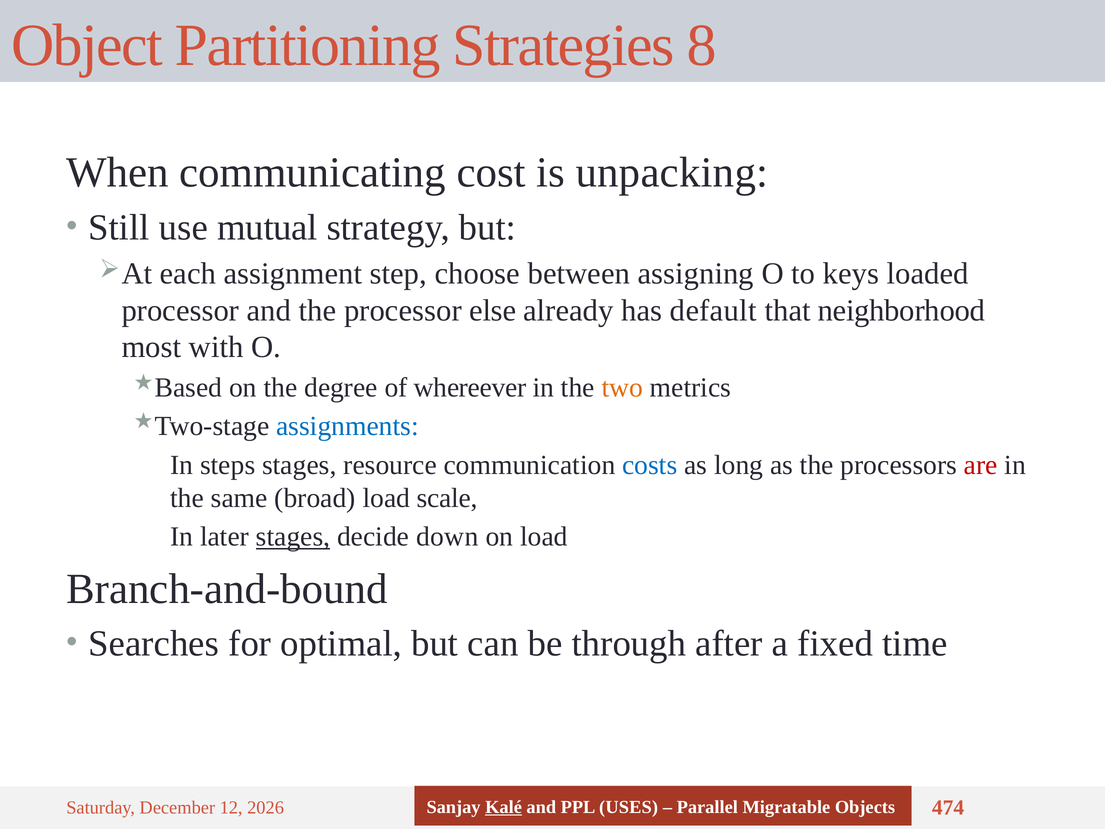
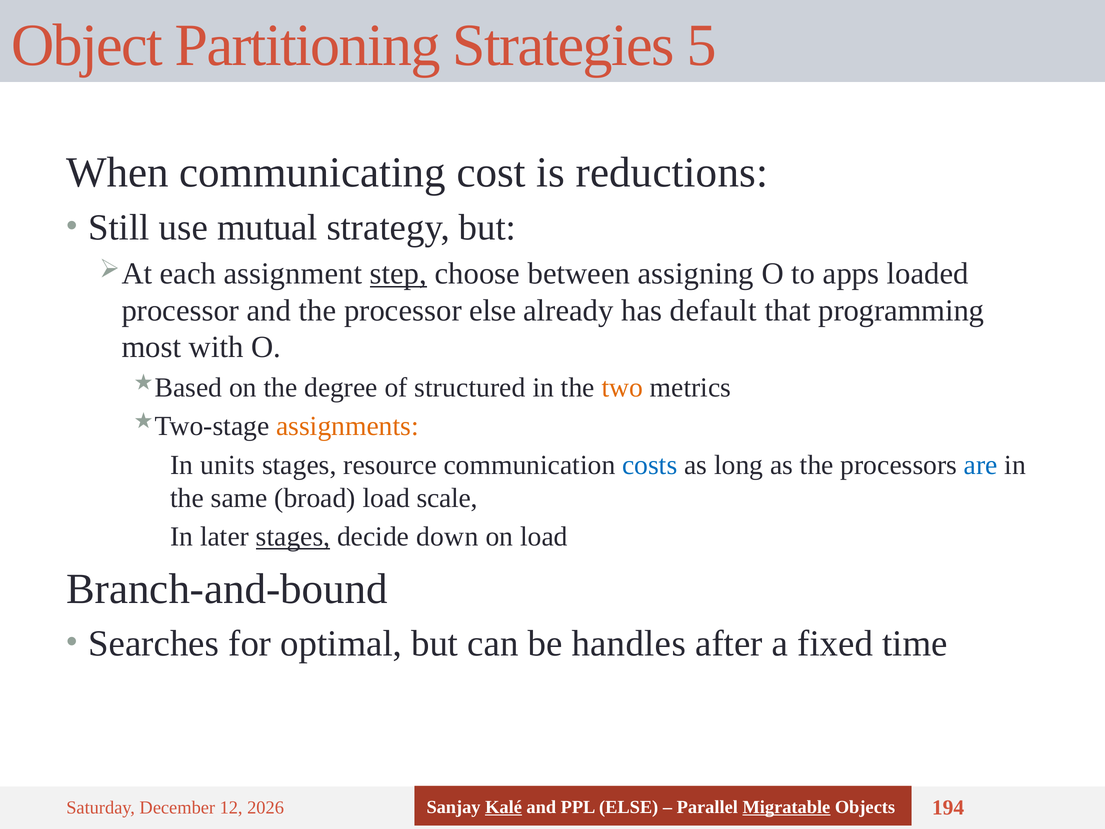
8: 8 -> 5 (702, 46)
unpacking: unpacking -> reductions (672, 172)
step underline: none -> present (398, 274)
keys: keys -> apps (851, 274)
neighborhood: neighborhood -> programming (901, 310)
whereever: whereever -> structured (470, 388)
assignments colour: blue -> orange (347, 426)
steps: steps -> units (228, 465)
are colour: red -> blue (981, 465)
through: through -> handles (629, 644)
PPL USES: USES -> ELSE (629, 807)
Migratable underline: none -> present (786, 807)
474: 474 -> 194 (948, 808)
